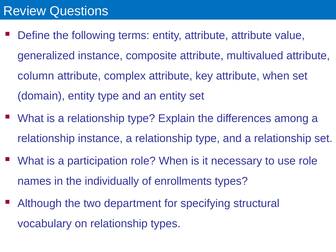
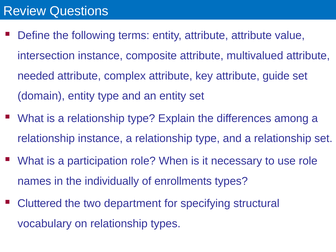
generalized: generalized -> intersection (46, 56)
column: column -> needed (36, 76)
attribute when: when -> guide (276, 76)
Although: Although -> Cluttered (40, 203)
